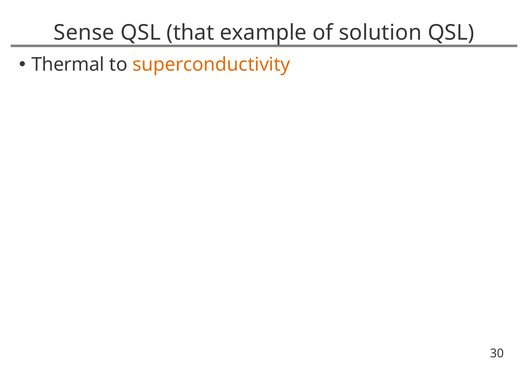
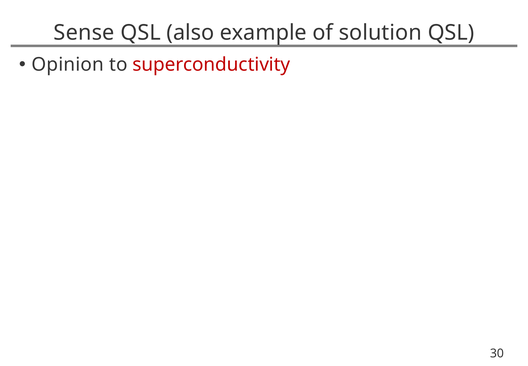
that: that -> also (190, 33)
Thermal: Thermal -> Opinion (68, 64)
superconductivity colour: orange -> red (211, 64)
